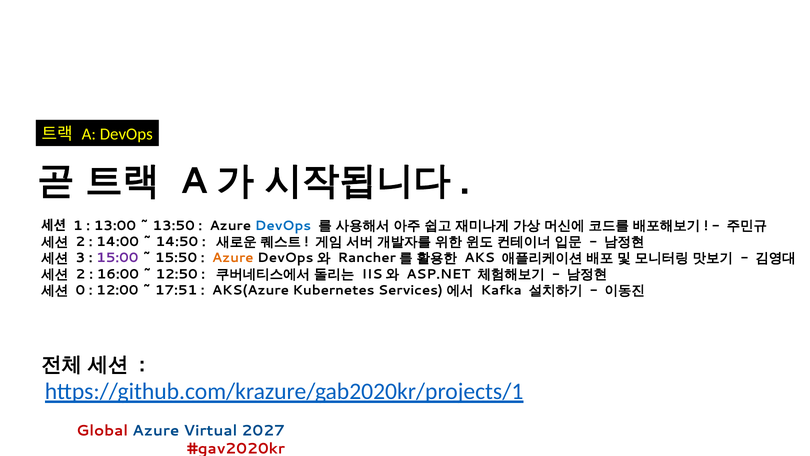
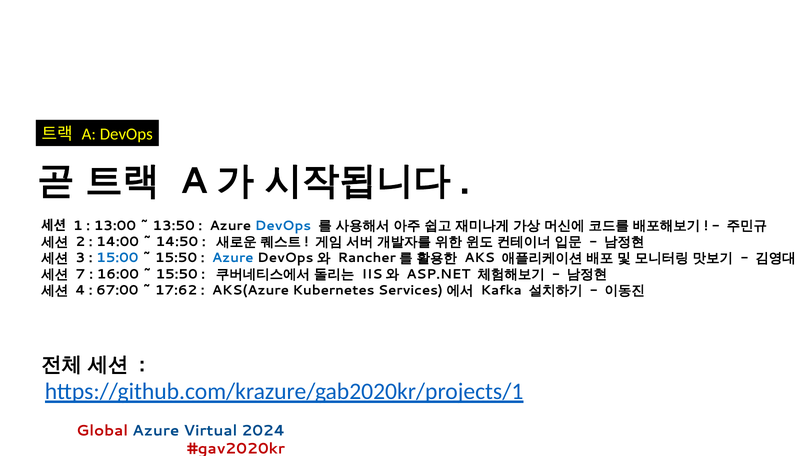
15:00 colour: purple -> blue (117, 258)
Azure colour: orange -> blue (233, 258)
2: 2 -> 7 (81, 274)
12:50: 12:50 -> 15:50 (177, 274)
0: 0 -> 4 (80, 290)
12:00: 12:00 -> 67:00 (117, 290)
17:51: 17:51 -> 17:62 (176, 290)
2027: 2027 -> 2024 (263, 430)
